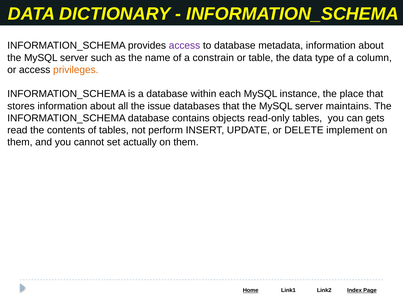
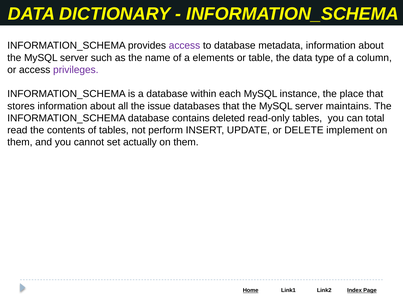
constrain: constrain -> elements (213, 58)
privileges colour: orange -> purple (76, 70)
objects: objects -> deleted (229, 118)
gets: gets -> total (375, 118)
